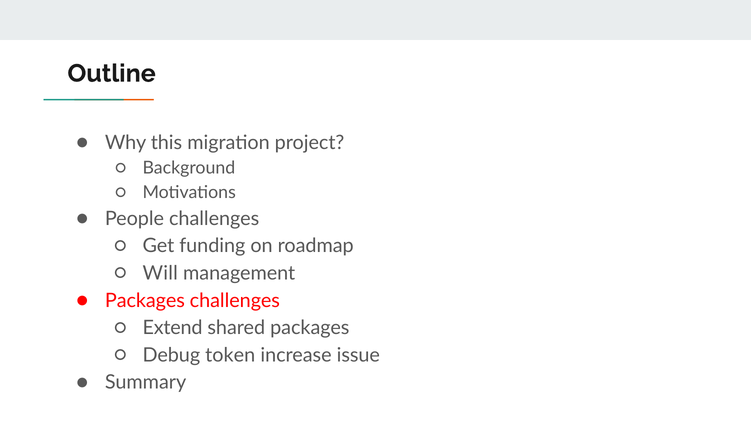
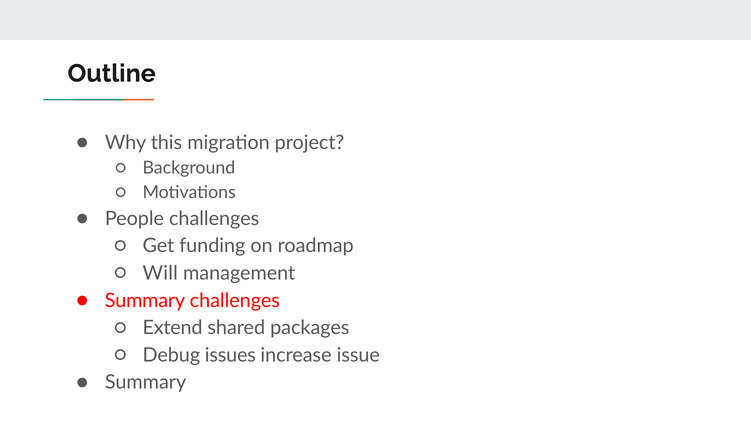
Packages: Packages -> Summary (145, 301)
token: token -> issues (230, 356)
